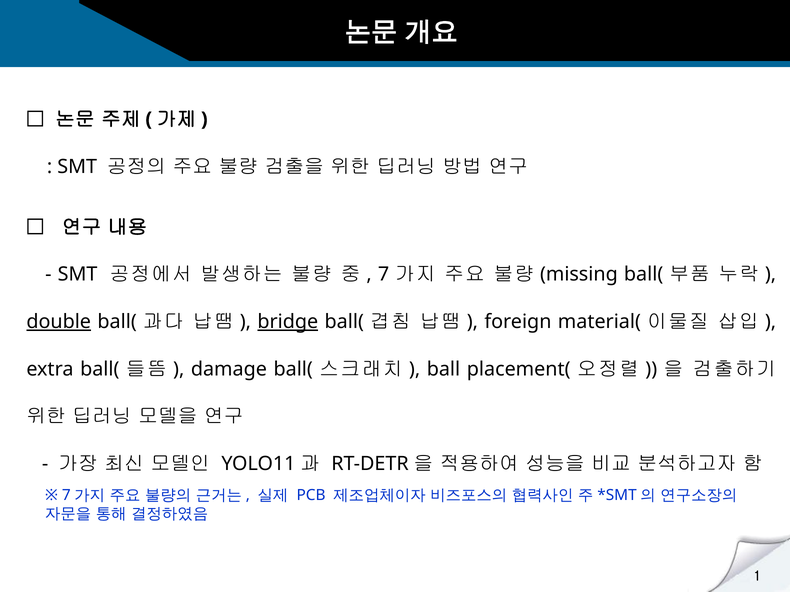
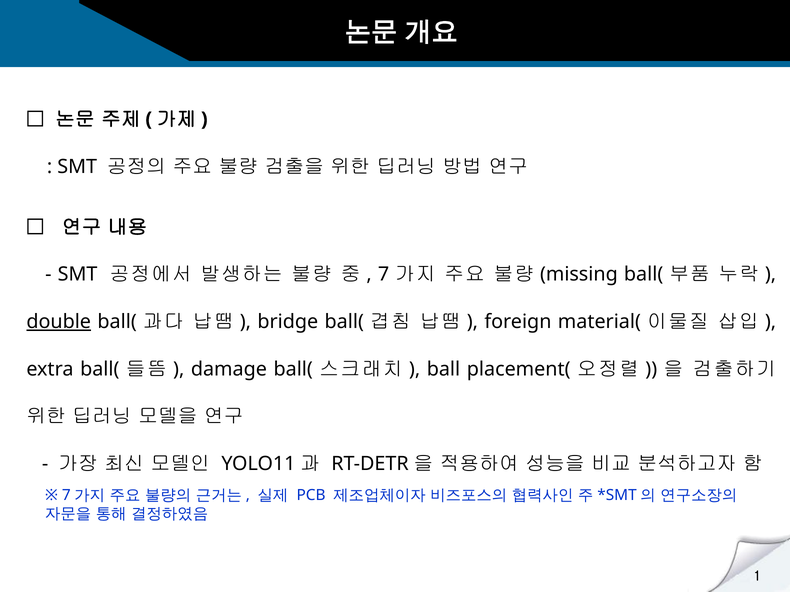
bridge underline: present -> none (288, 322)
